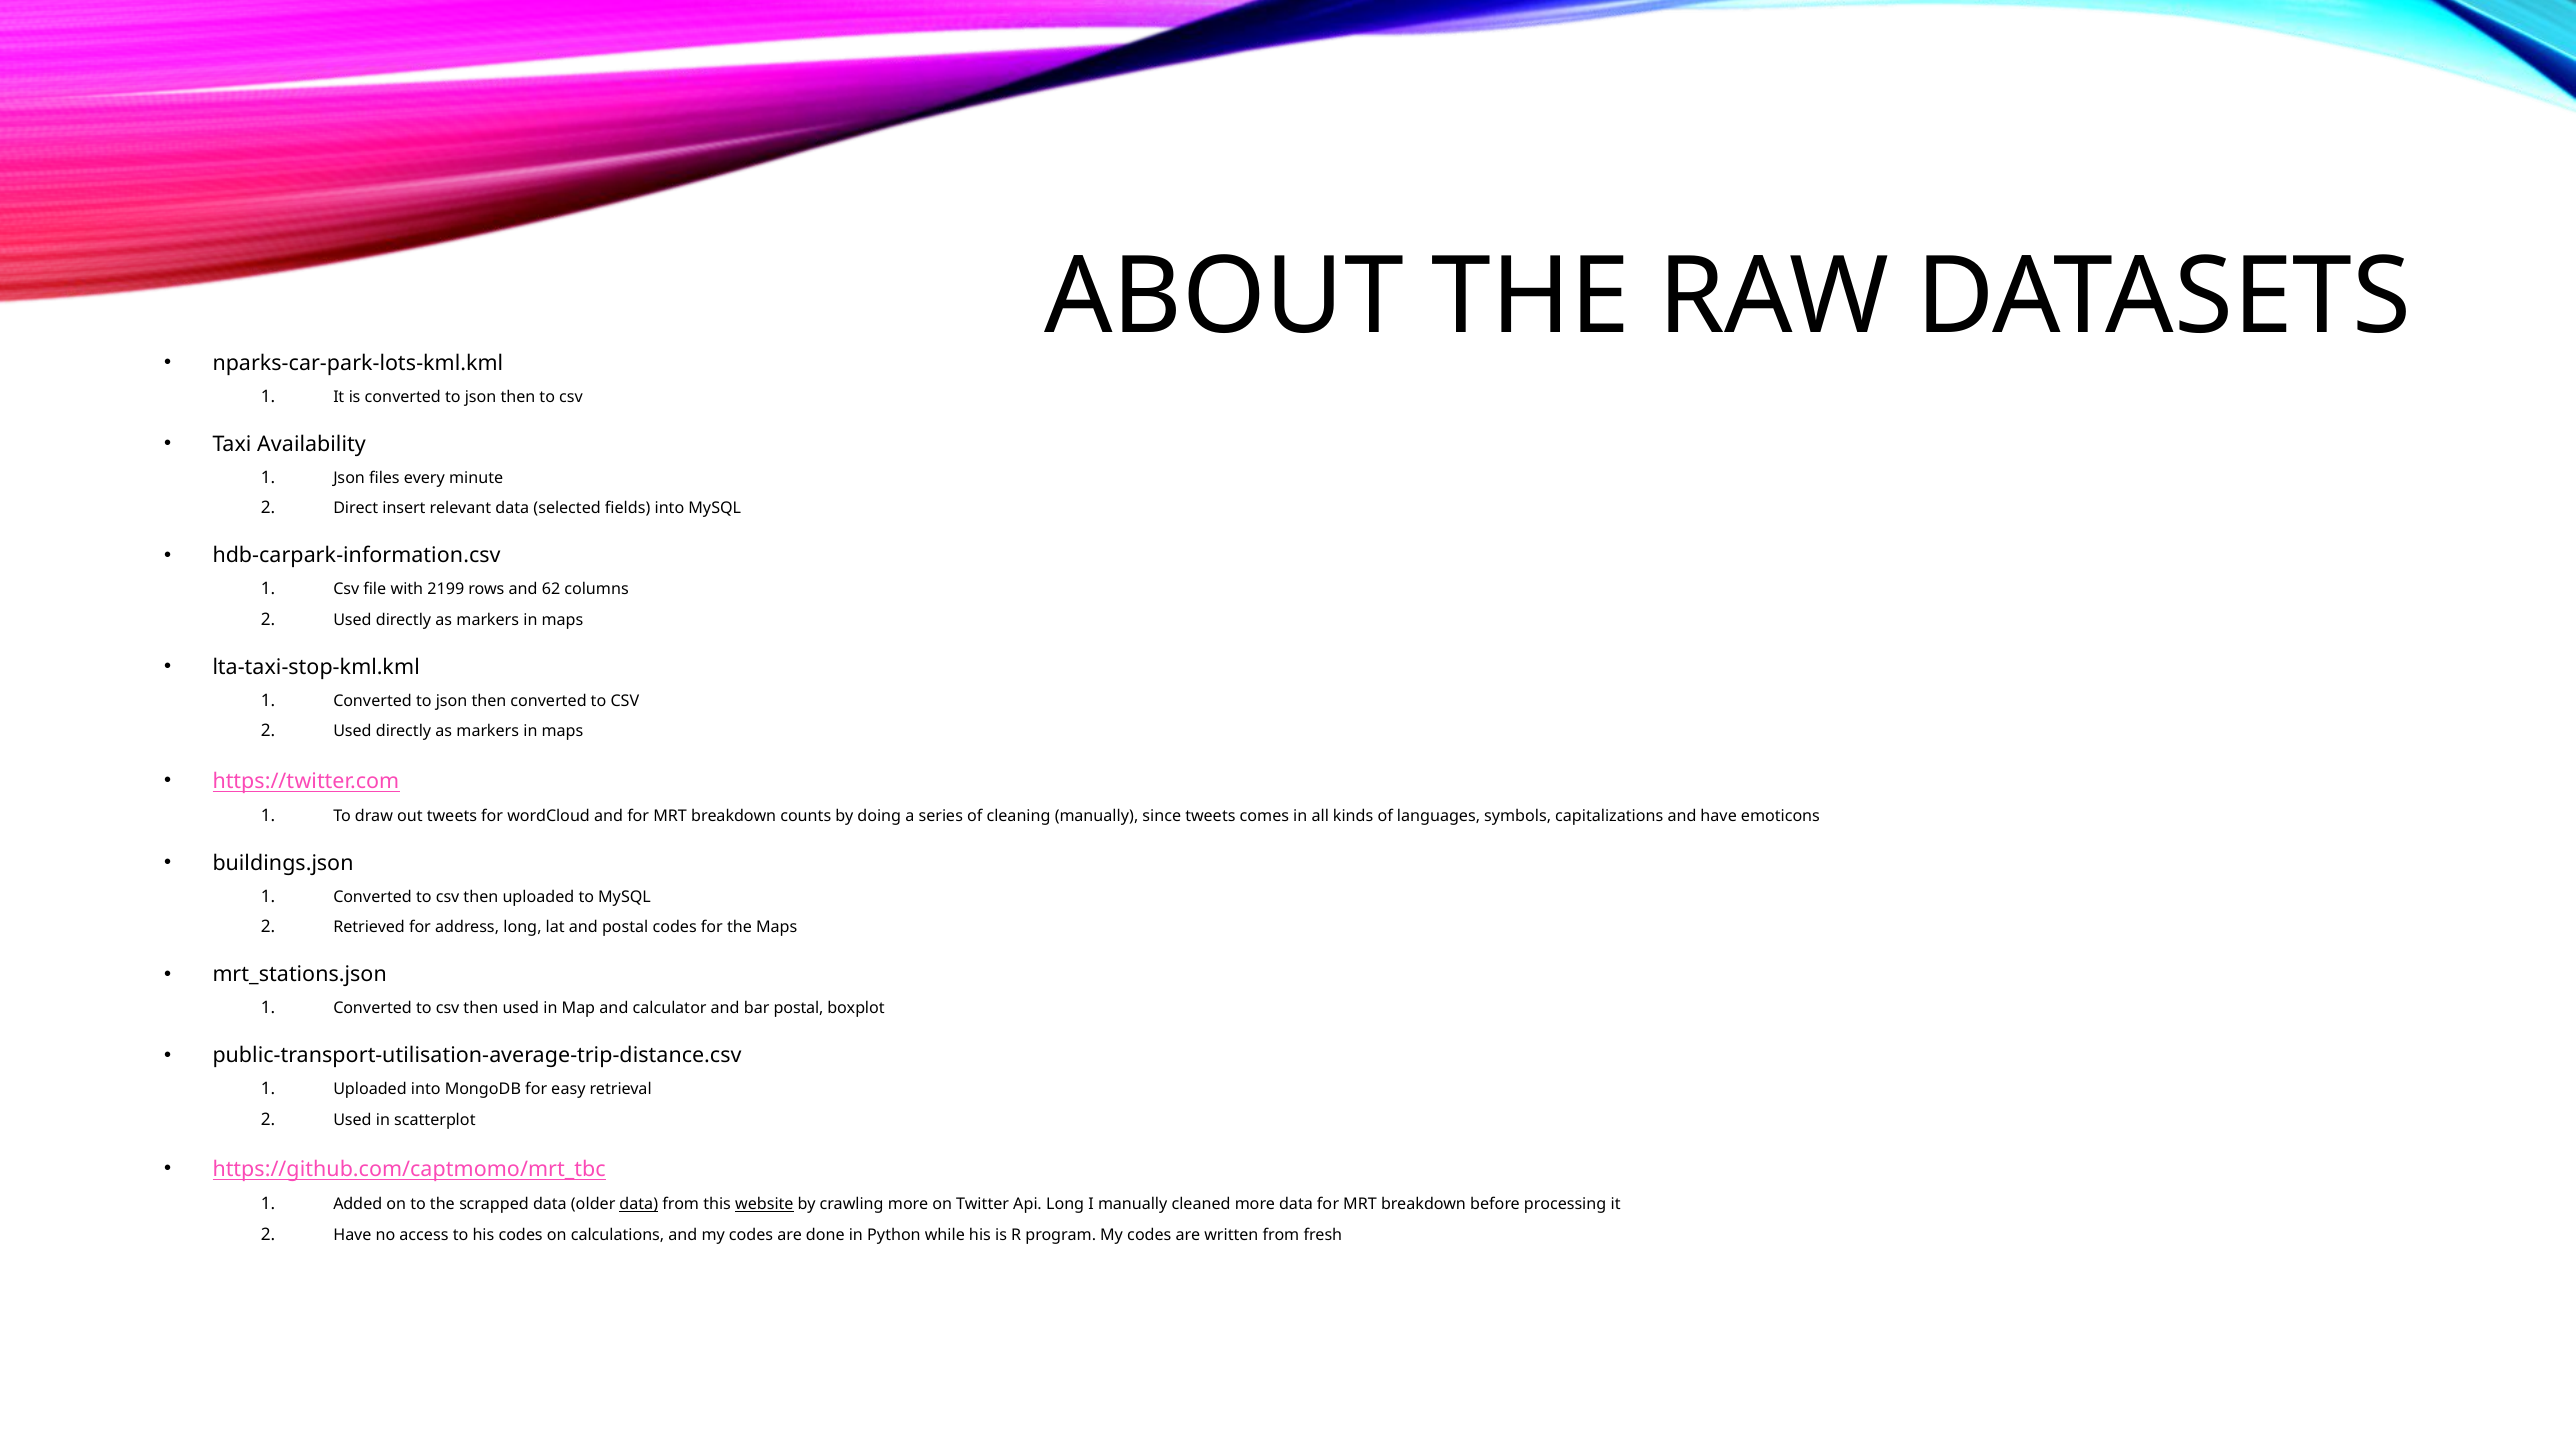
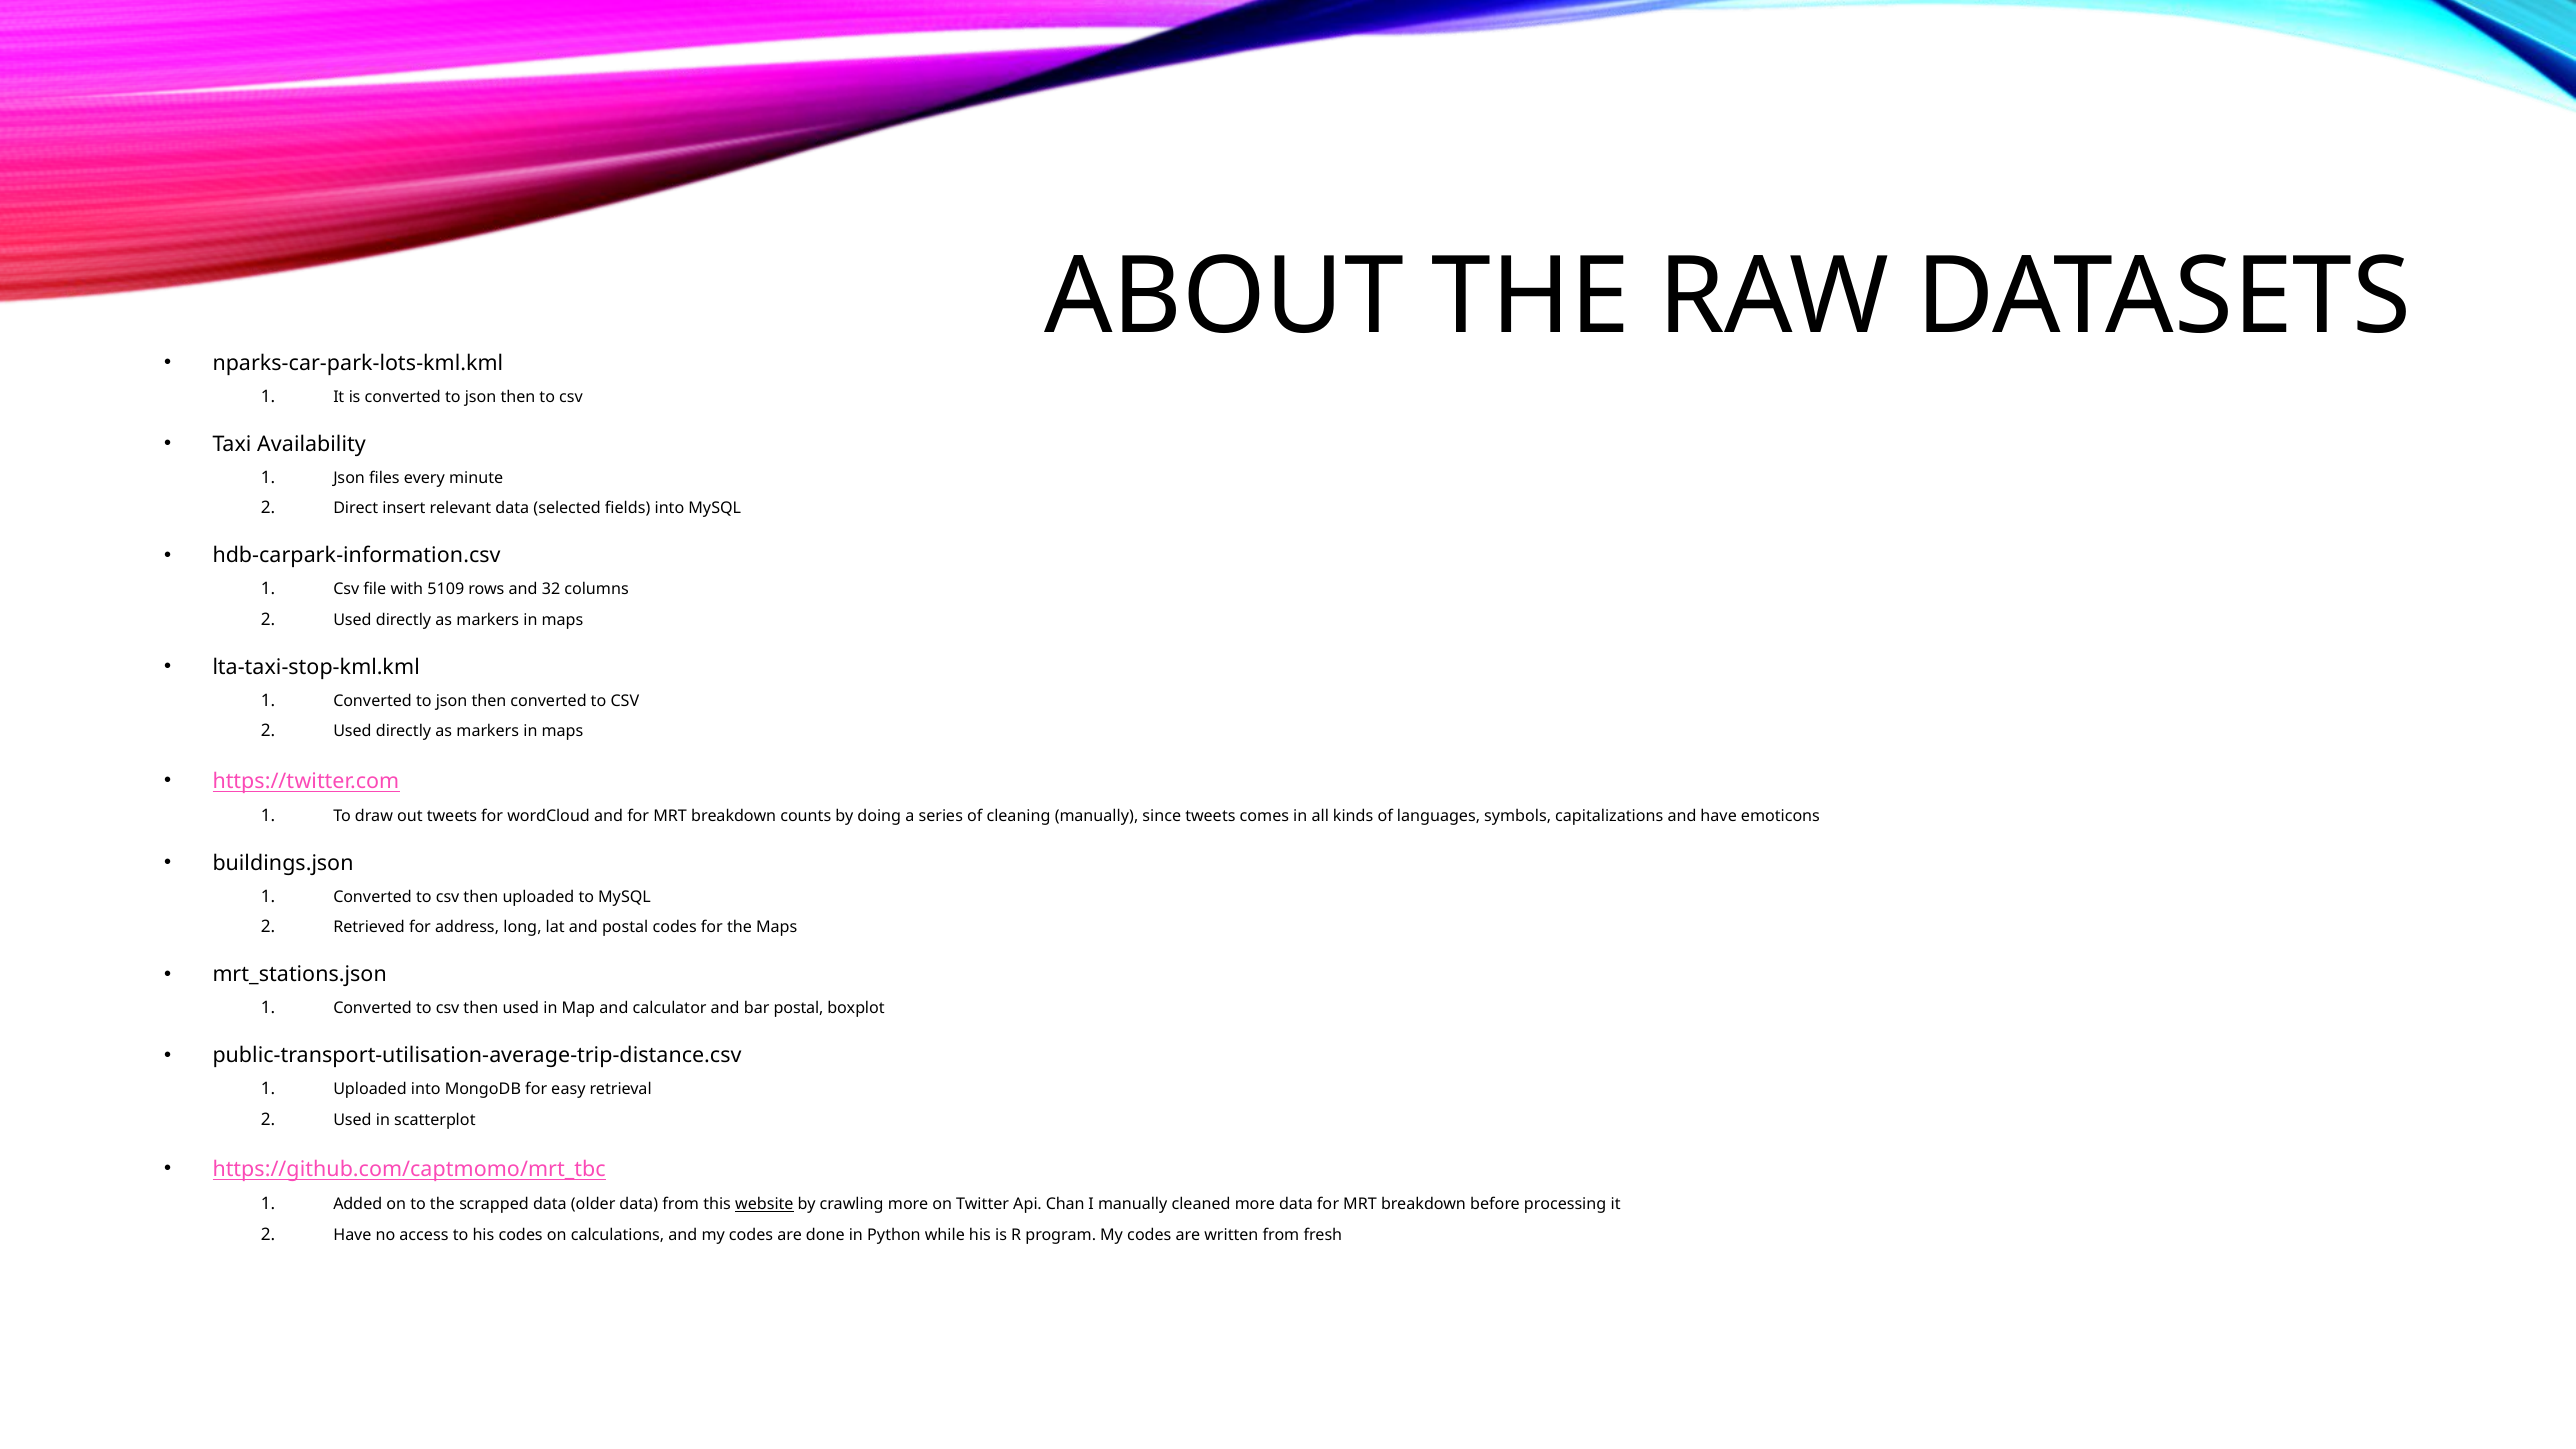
2199: 2199 -> 5109 (446, 589)
62: 62 -> 32 (551, 589)
data underline: present -> none (639, 1204)
Api Long: Long -> Chan (1065, 1204)
